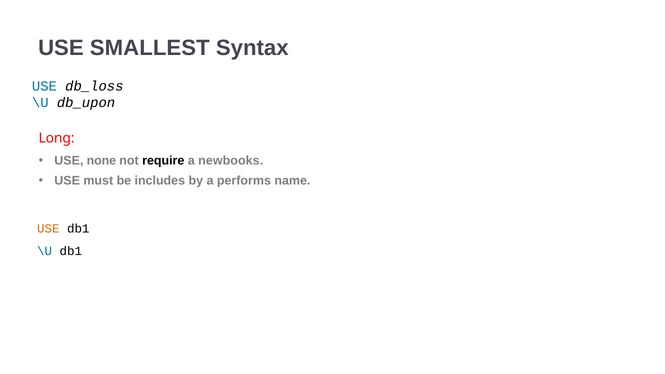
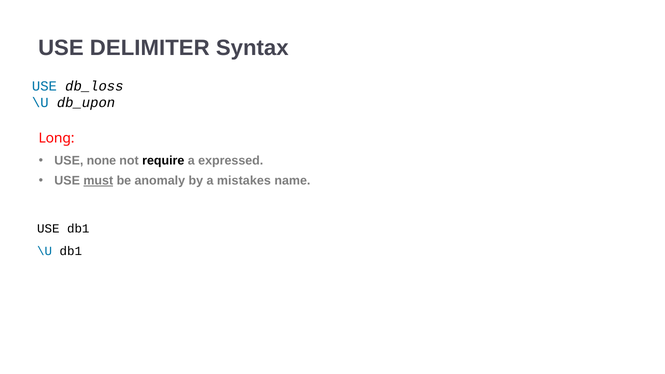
SMALLEST: SMALLEST -> DELIMITER (150, 48)
newbooks: newbooks -> expressed (231, 161)
must underline: none -> present (98, 181)
includes: includes -> anomaly (160, 181)
performs: performs -> mistakes (244, 181)
USE colour: orange -> black (48, 229)
